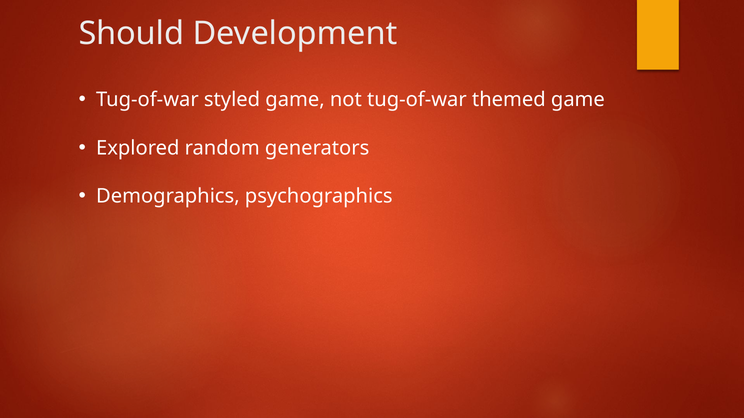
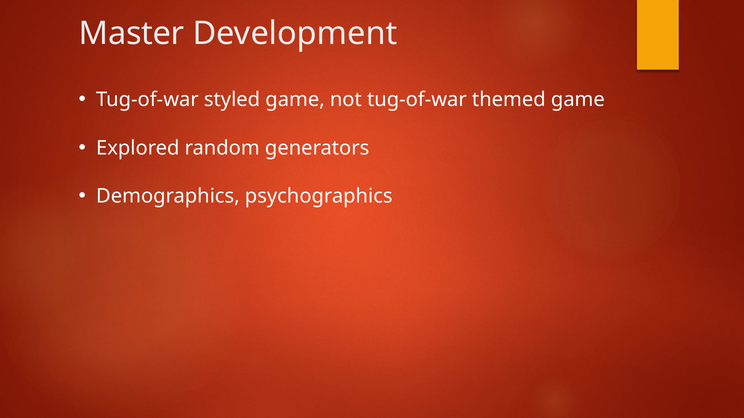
Should: Should -> Master (132, 34)
